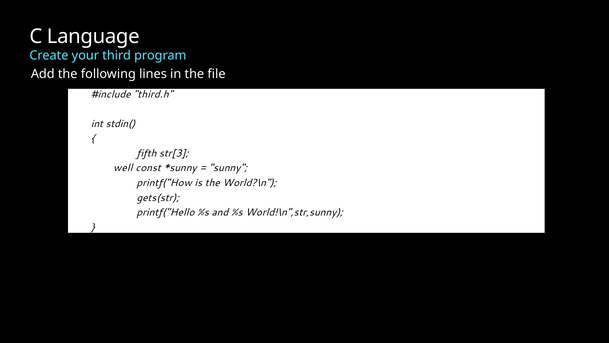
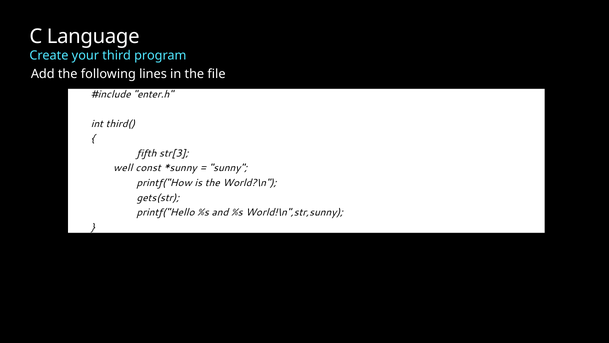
third.h: third.h -> enter.h (153, 94)
stdin(: stdin( -> third( (120, 124)
